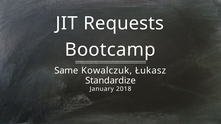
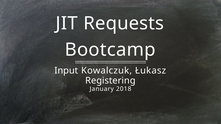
Same: Same -> Input (66, 71)
Standardize: Standardize -> Registering (110, 81)
